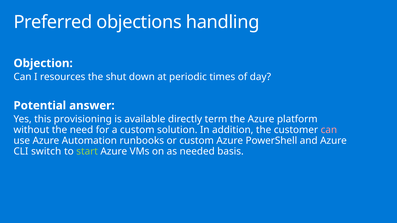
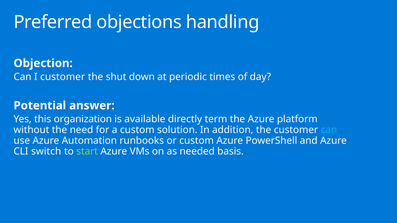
I resources: resources -> customer (63, 77)
provisioning: provisioning -> organization (83, 119)
can colour: pink -> light blue (329, 130)
